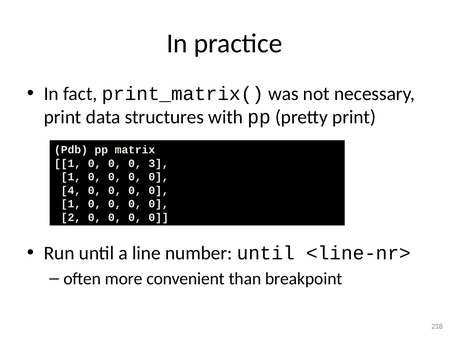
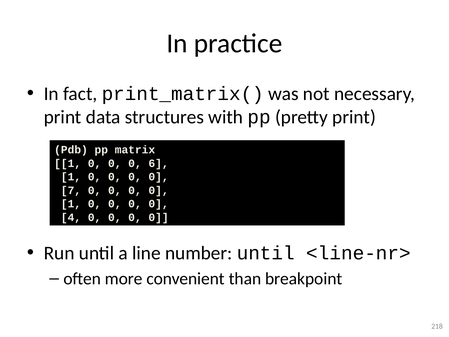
3: 3 -> 6 (159, 163)
4: 4 -> 7 (71, 190)
2: 2 -> 4 (71, 217)
